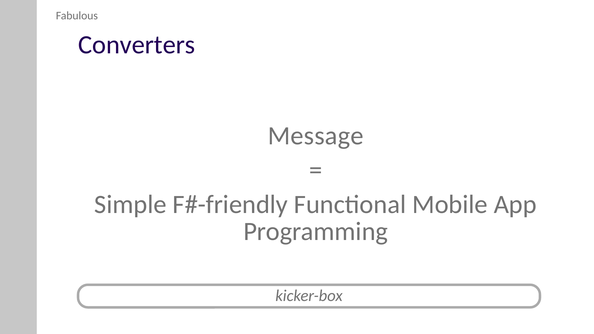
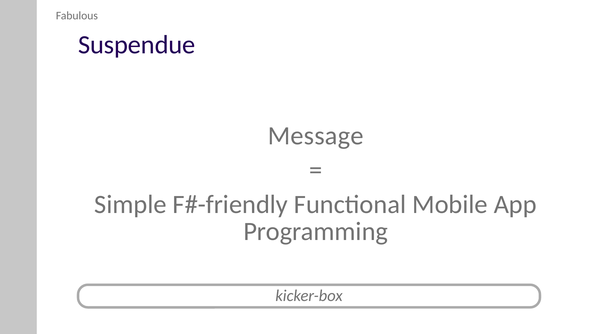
Converters: Converters -> Suspendue (137, 45)
